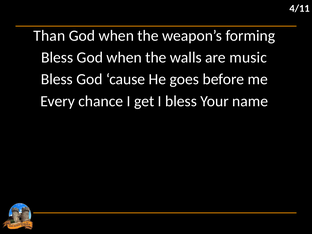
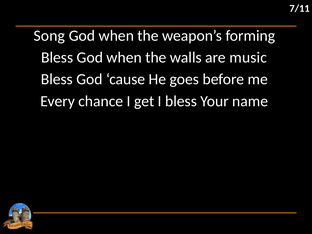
4/11: 4/11 -> 7/11 (300, 8)
Than: Than -> Song (49, 36)
